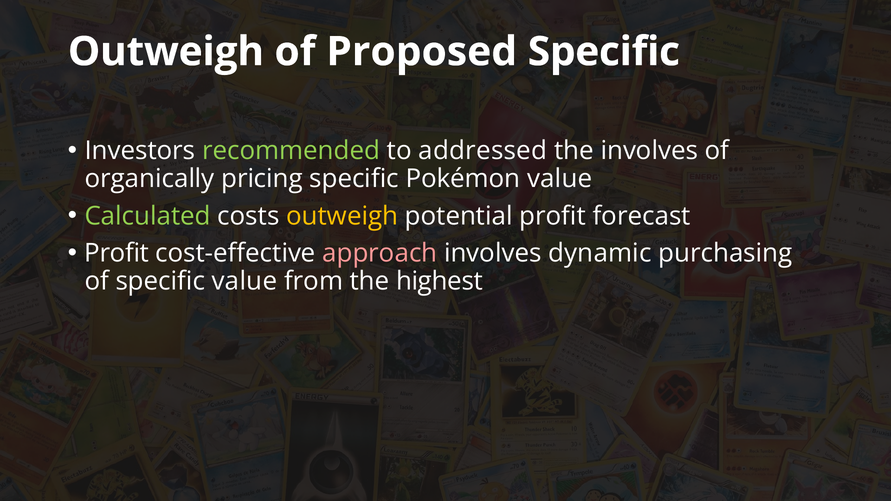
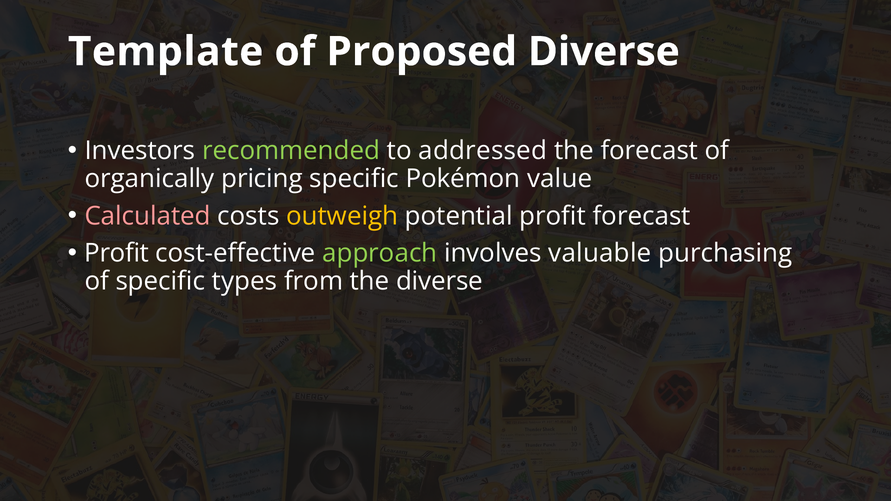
Outweigh: Outweigh -> Template (166, 52)
Proposed Specific: Specific -> Diverse (604, 52)
the involves: involves -> forecast (649, 151)
Calculated colour: light green -> pink (148, 216)
approach colour: pink -> light green (380, 253)
dynamic: dynamic -> valuable (600, 253)
specific value: value -> types (244, 281)
the highest: highest -> diverse (440, 281)
